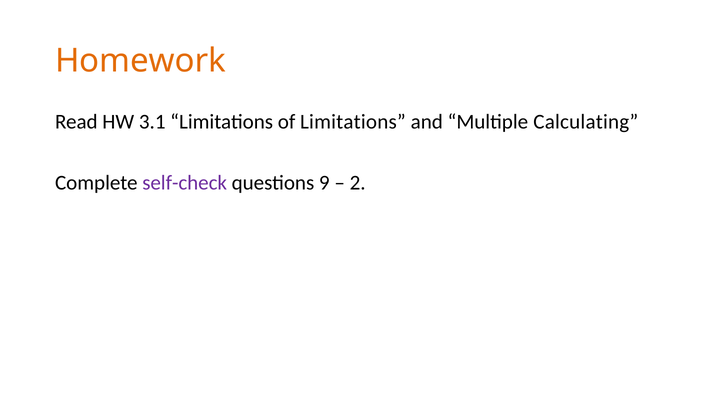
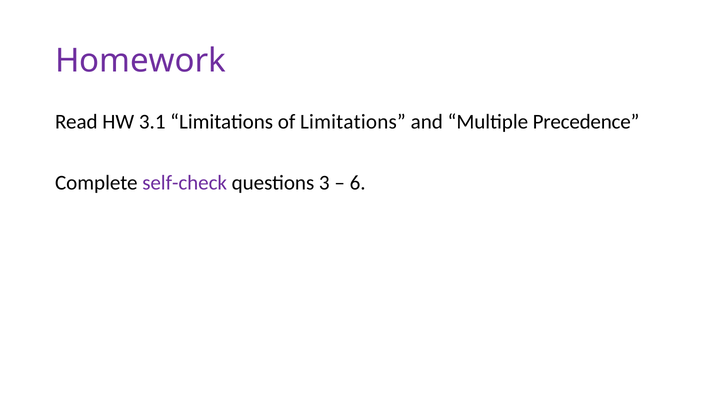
Homework colour: orange -> purple (140, 61)
Calculating: Calculating -> Precedence (586, 122)
9: 9 -> 3 (324, 183)
2: 2 -> 6 (358, 183)
